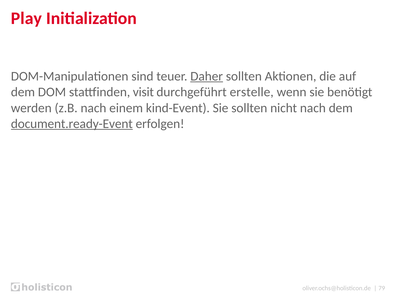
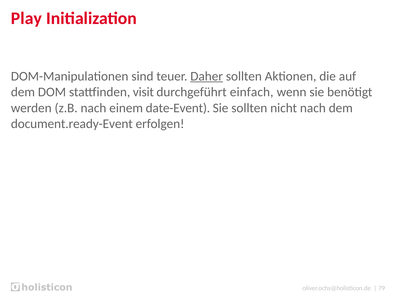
erstelle: erstelle -> einfach (252, 92)
kind-Event: kind-Event -> date-Event (178, 108)
document.ready-Event underline: present -> none (72, 124)
